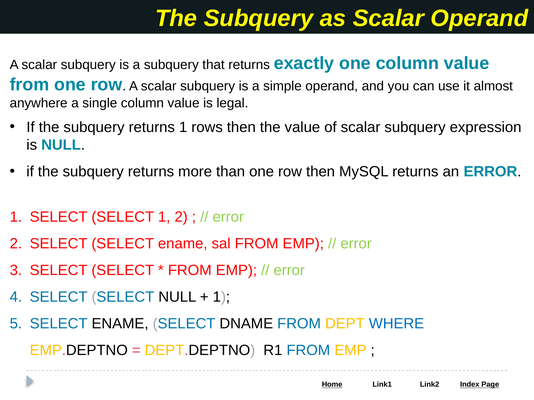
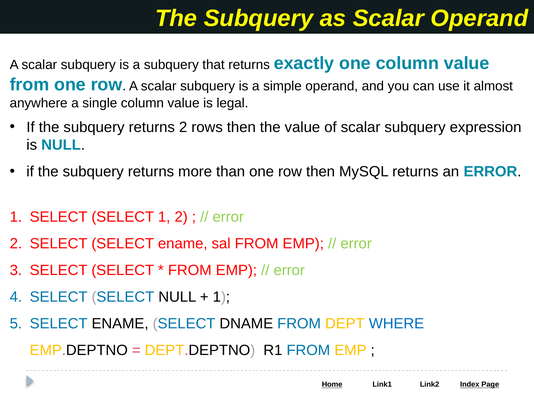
returns 1: 1 -> 2 (183, 127)
